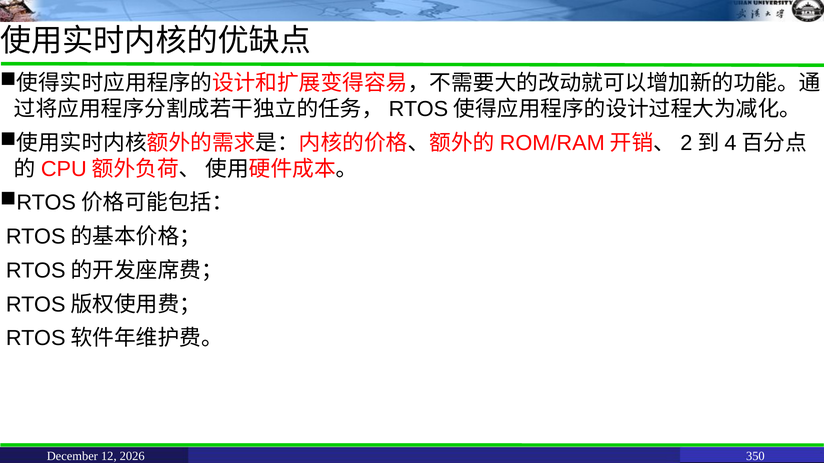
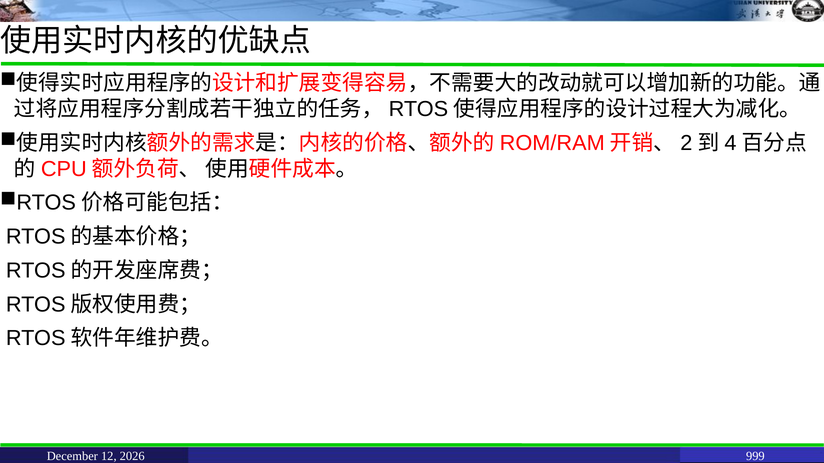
350: 350 -> 999 (755, 457)
